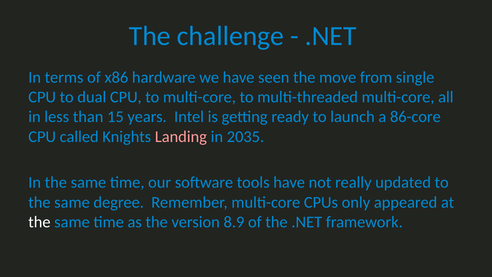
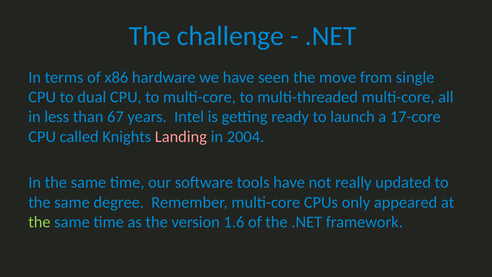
15: 15 -> 67 (115, 117)
86-core: 86-core -> 17-core (415, 117)
2035: 2035 -> 2004 (245, 136)
the colour: white -> light green (39, 222)
8.9: 8.9 -> 1.6 (234, 222)
